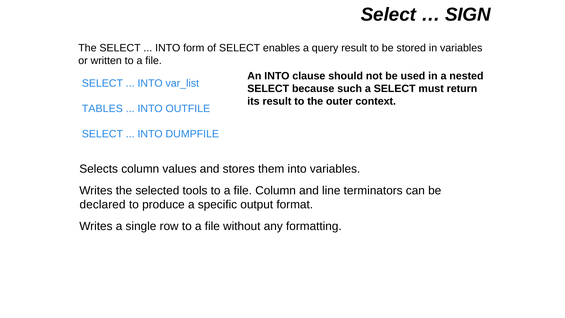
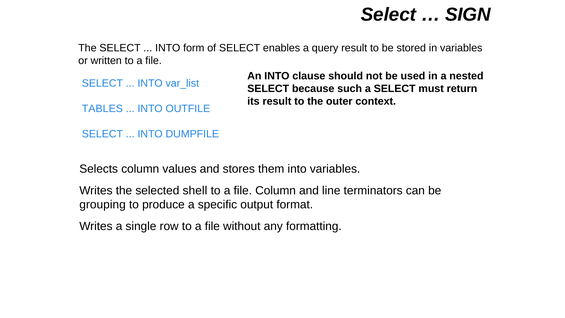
tools: tools -> shell (195, 190)
declared: declared -> grouping (103, 205)
